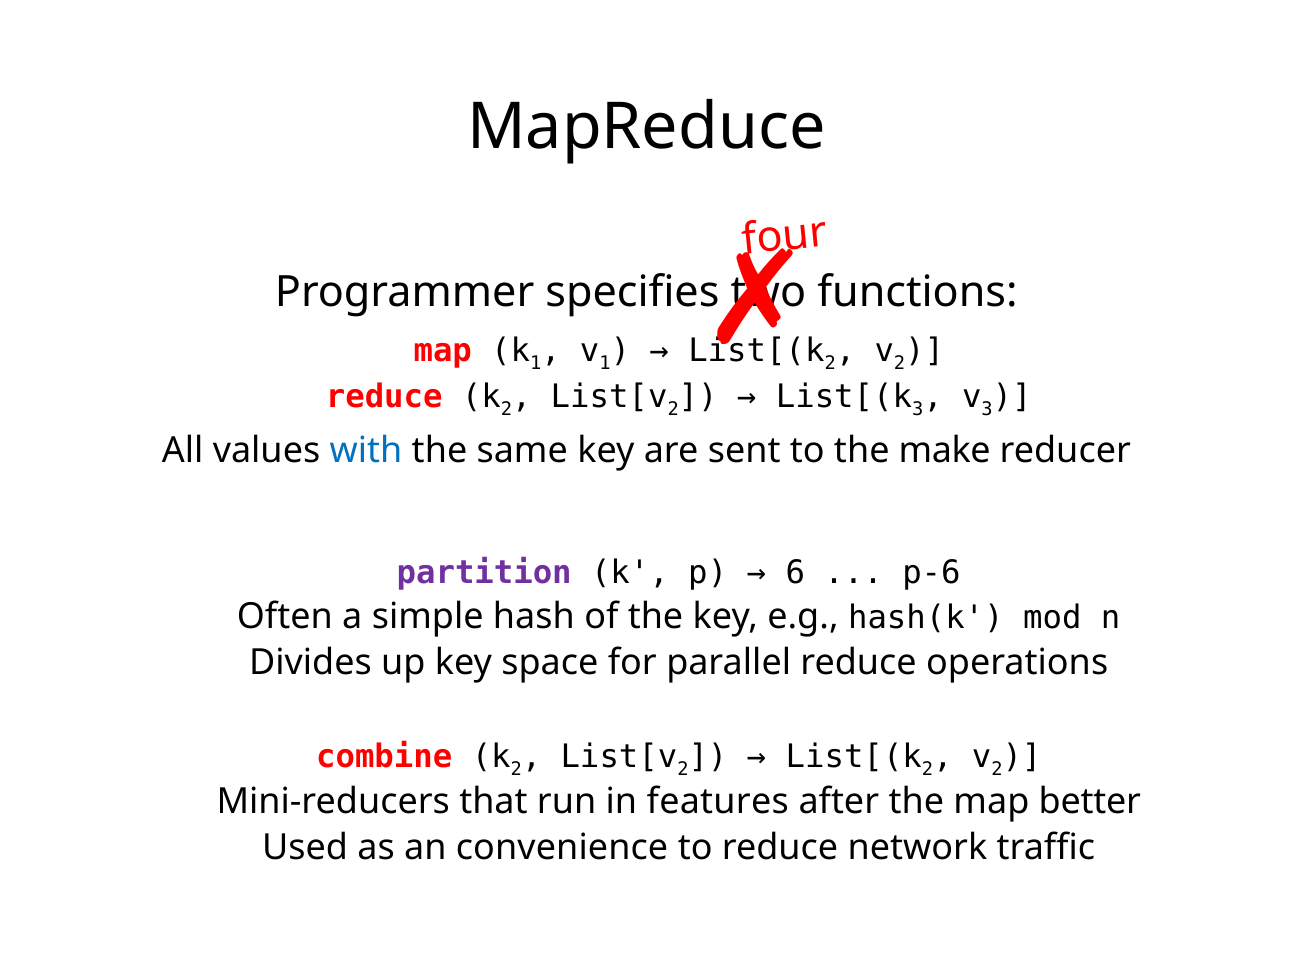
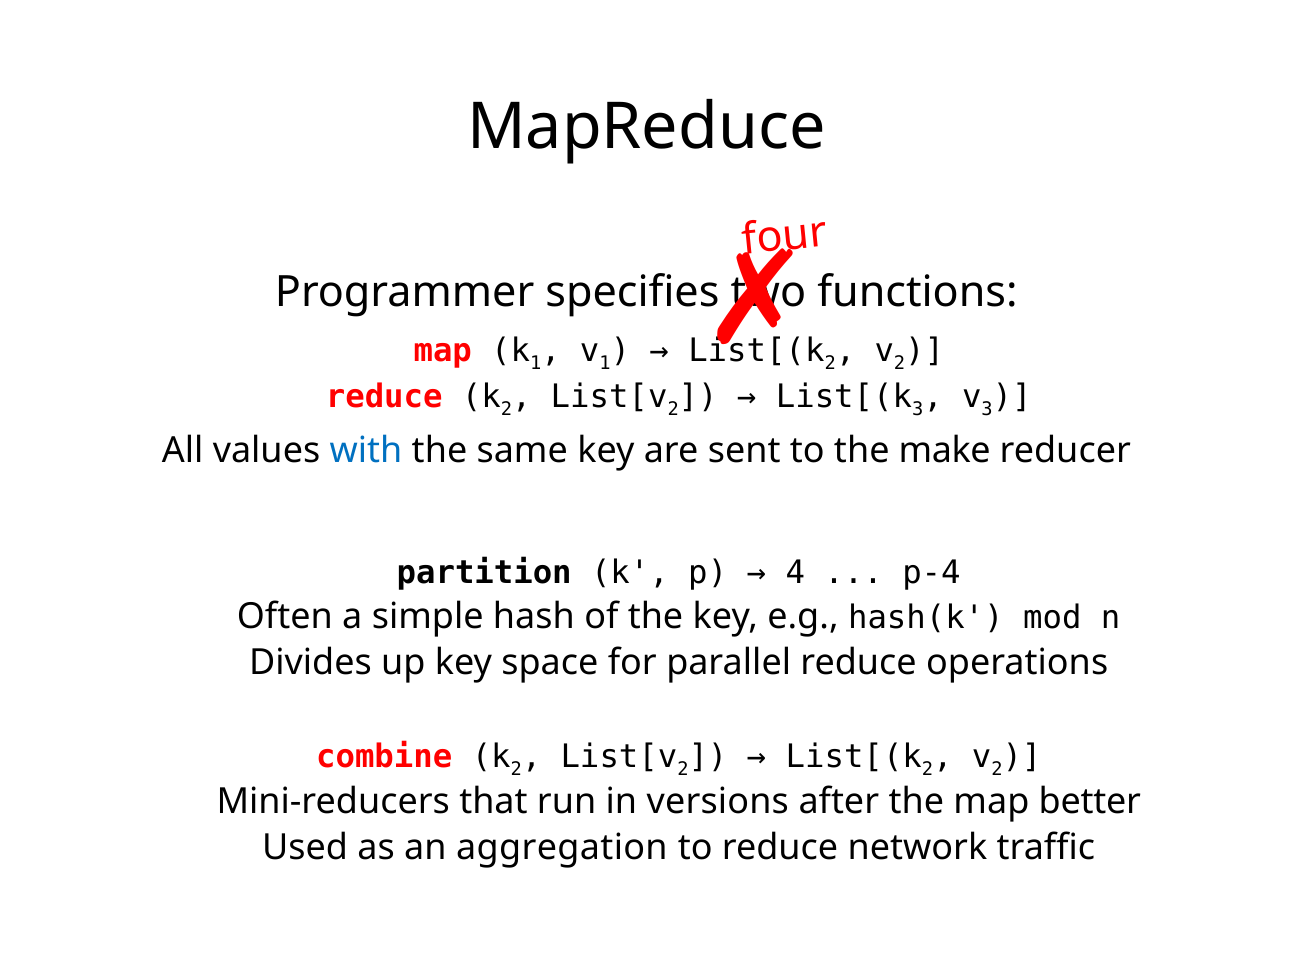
partition colour: purple -> black (484, 573)
6: 6 -> 4 (795, 573)
p-6: p-6 -> p-4 (931, 573)
features: features -> versions (718, 801)
convenience: convenience -> aggregation (562, 847)
